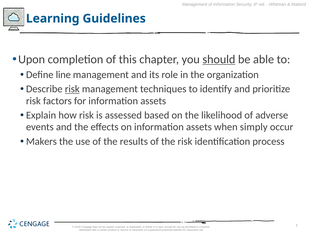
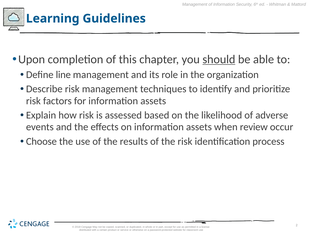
risk underline: present -> none (72, 89)
simply: simply -> review (254, 127)
Makers: Makers -> Choose (41, 142)
